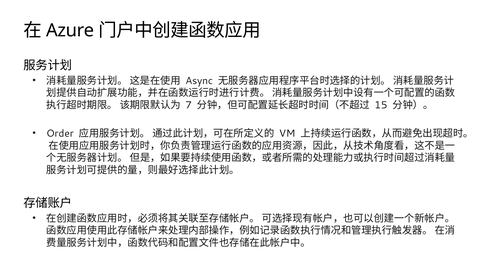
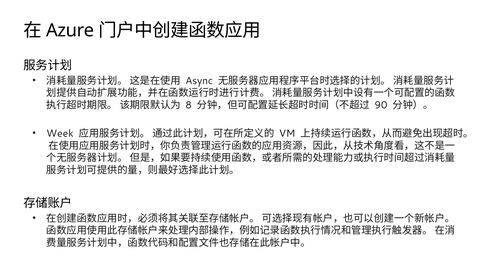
7: 7 -> 8 (189, 105)
15: 15 -> 90 (381, 105)
Order: Order -> Week (60, 134)
